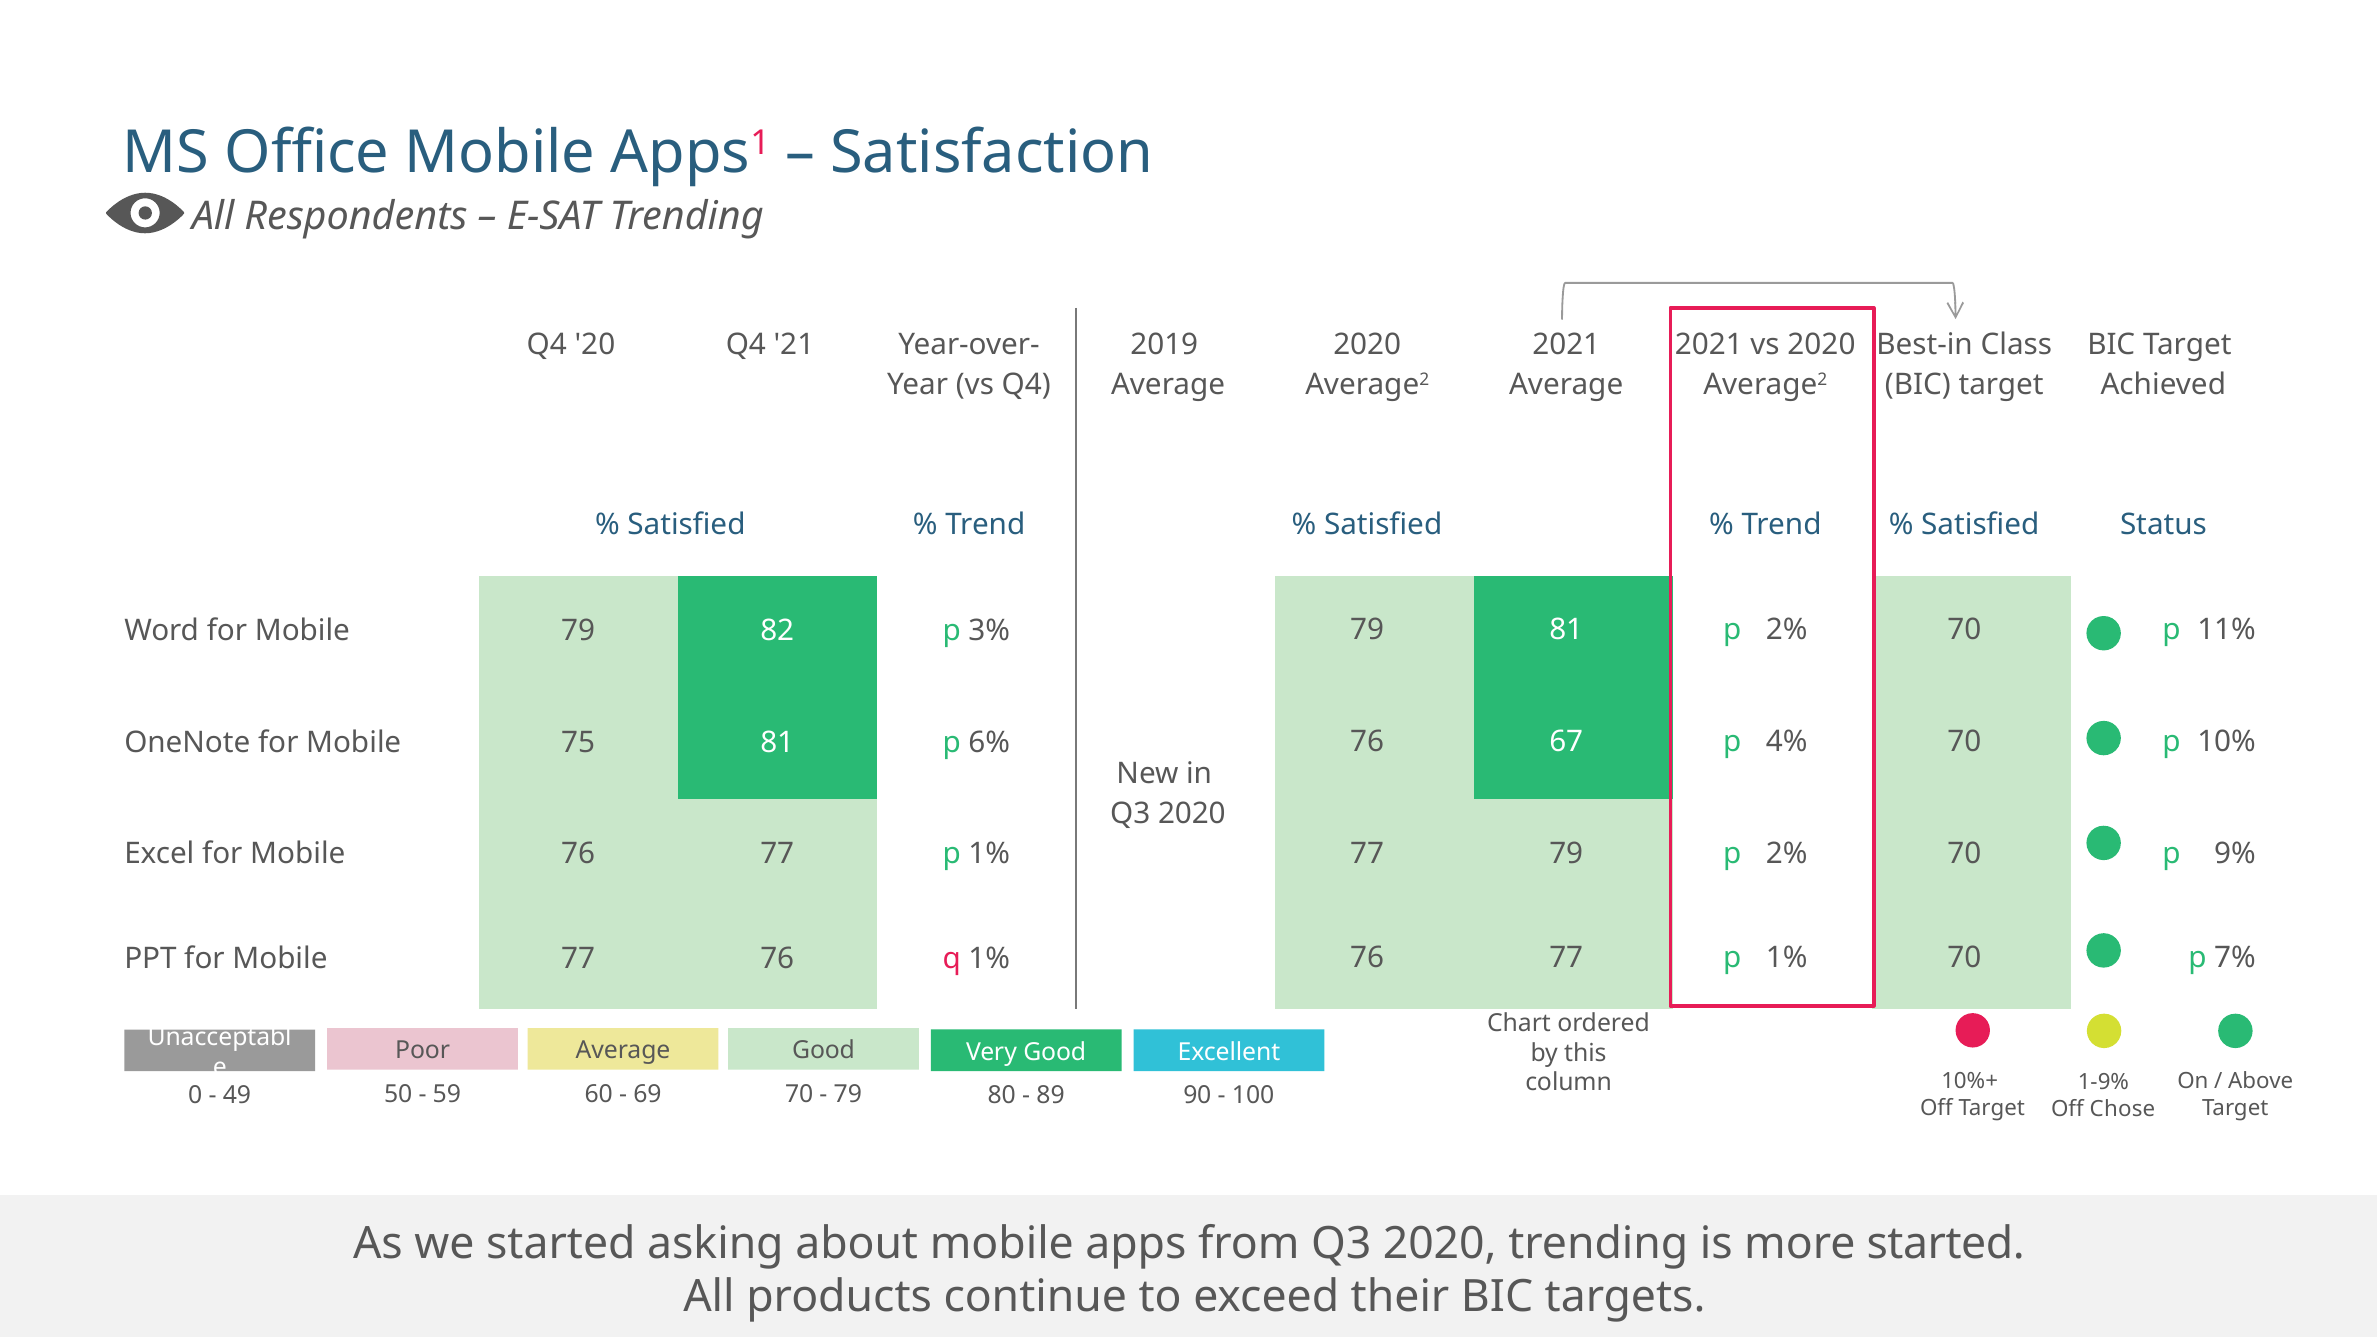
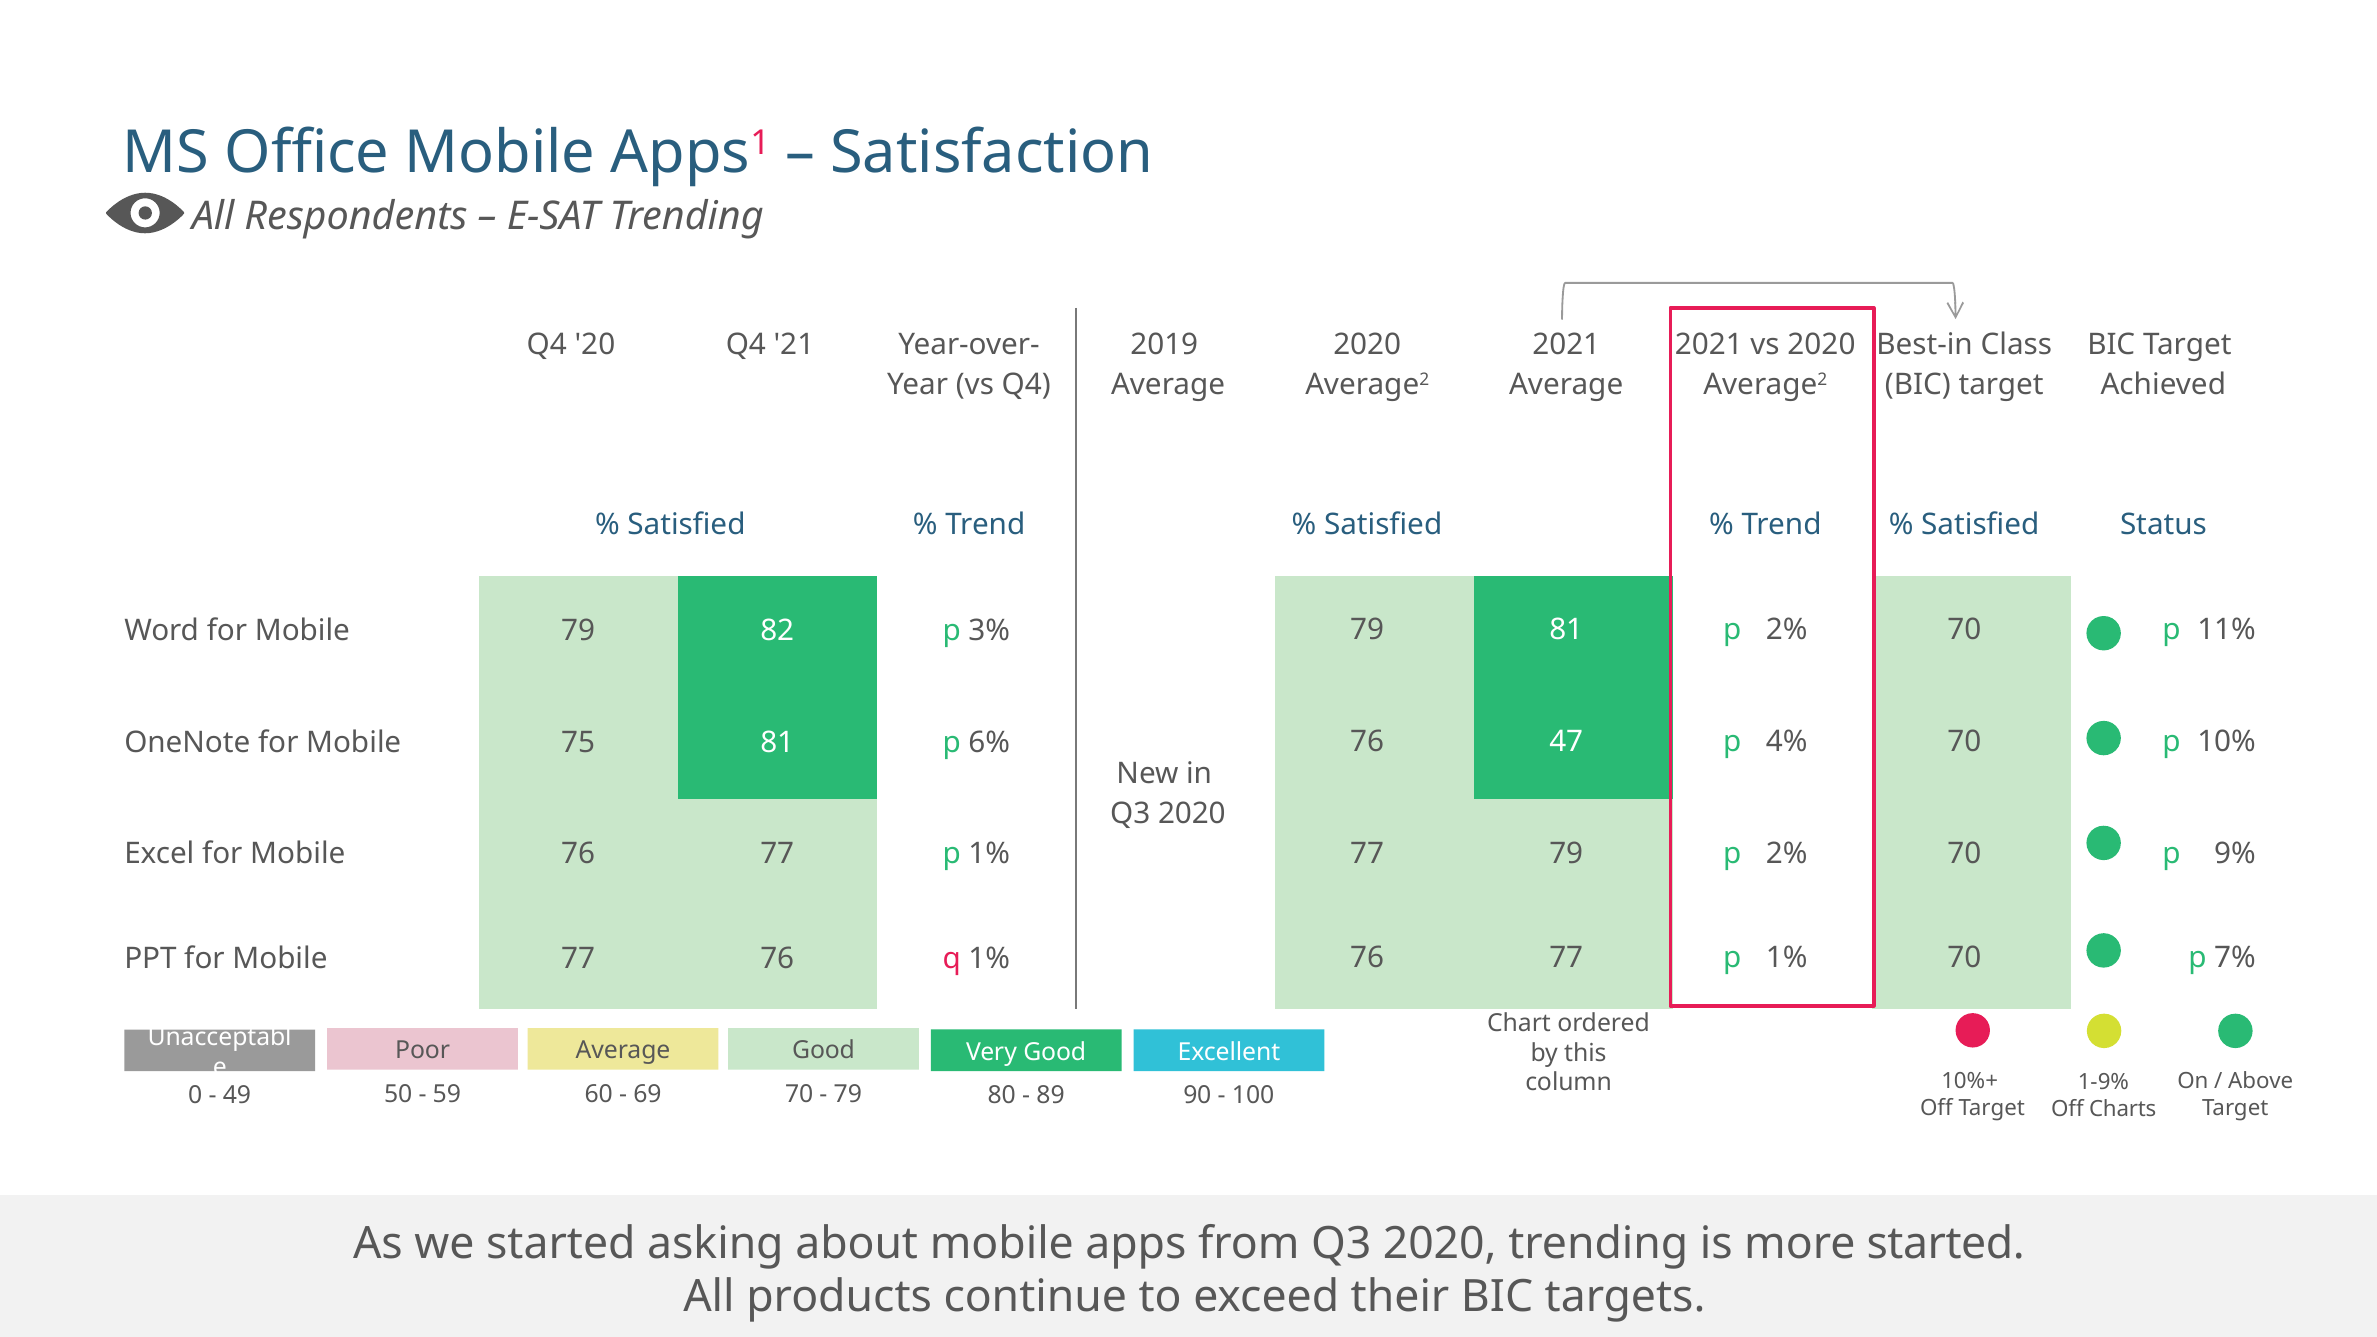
67: 67 -> 47 (1566, 741)
Chose: Chose -> Charts (2123, 1109)
